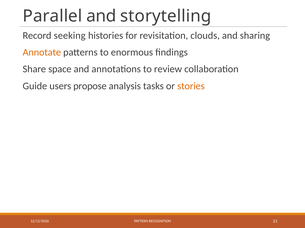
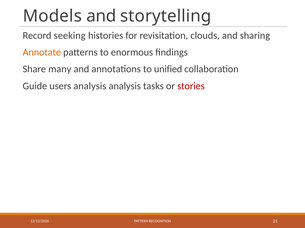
Parallel: Parallel -> Models (52, 16)
space: space -> many (60, 69)
review: review -> unified (168, 69)
users propose: propose -> analysis (90, 86)
stories colour: orange -> red (191, 86)
